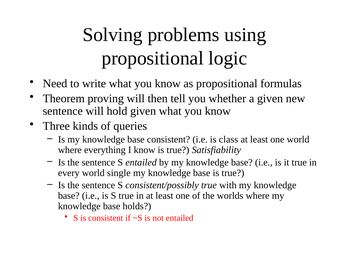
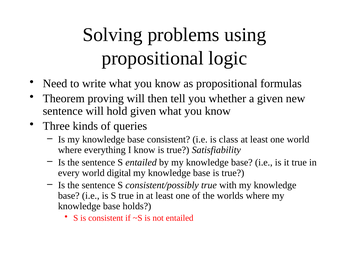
single: single -> digital (119, 173)
